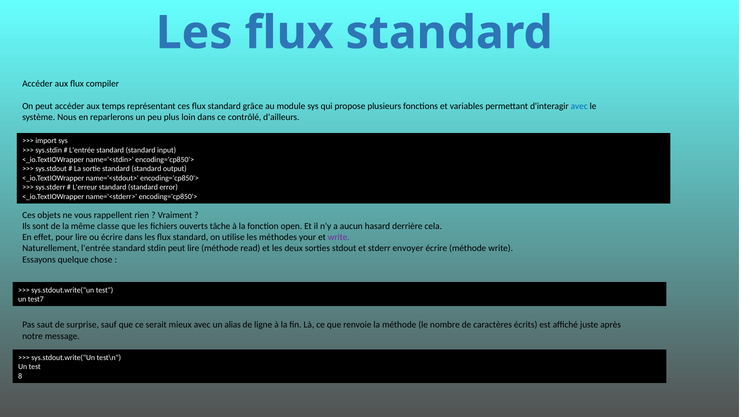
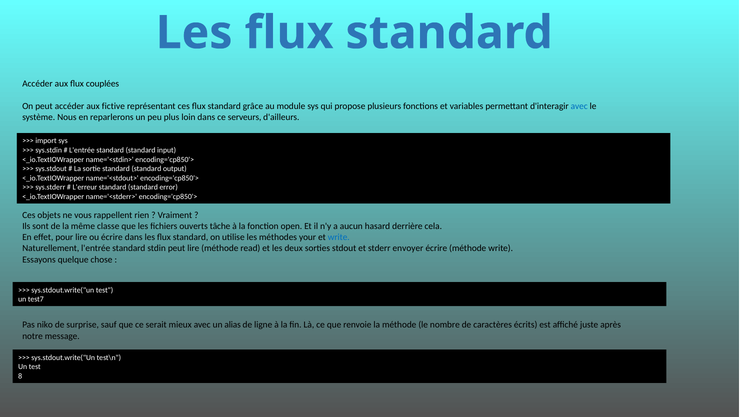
compiler: compiler -> couplées (103, 84)
temps: temps -> fictive (113, 106)
contrôlé: contrôlé -> serveurs (245, 117)
write colour: purple -> blue (339, 237)
saut: saut -> niko (45, 325)
